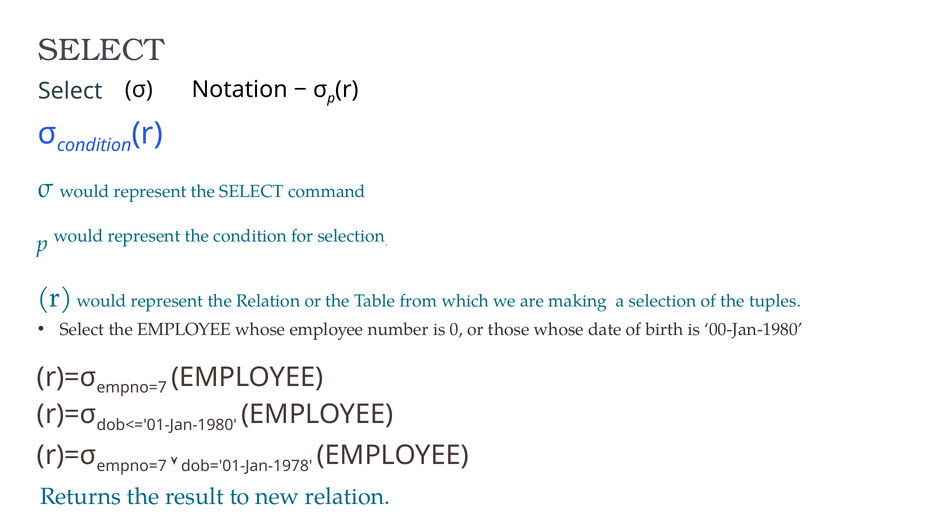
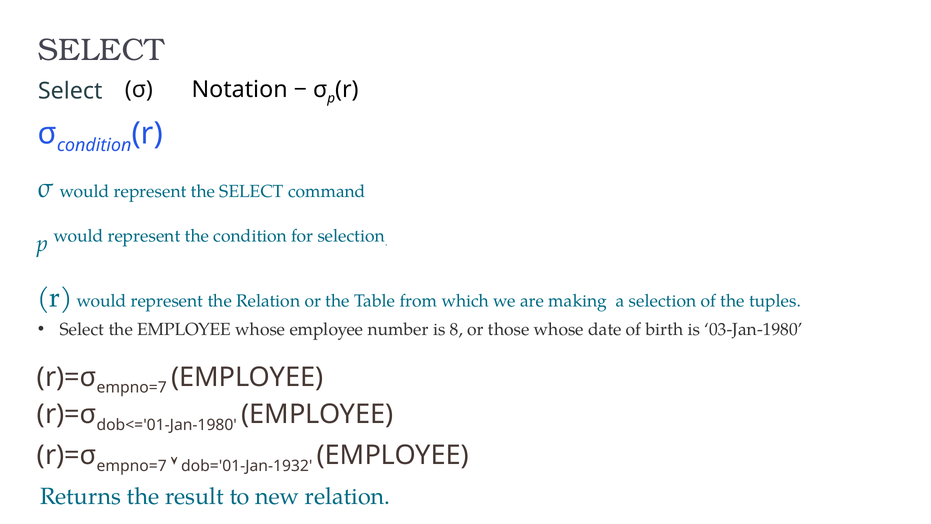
0: 0 -> 8 (456, 329)
00-Jan-1980: 00-Jan-1980 -> 03-Jan-1980 (754, 329)
dob='01-Jan-1978: dob='01-Jan-1978 -> dob='01-Jan-1932 (247, 466)
